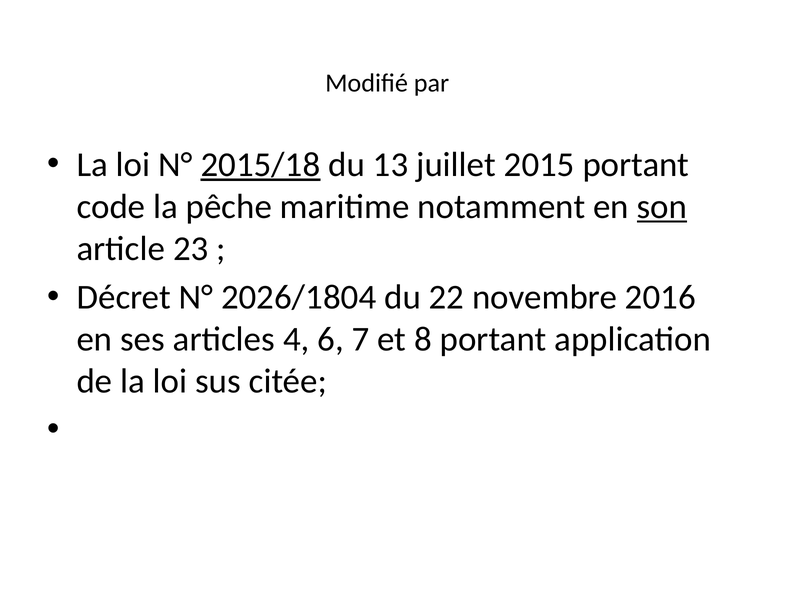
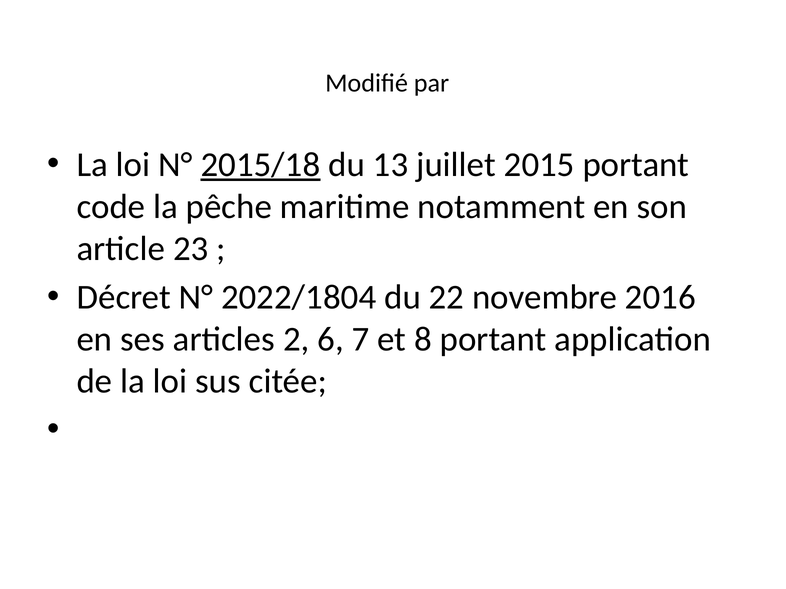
son underline: present -> none (662, 207)
2026/1804: 2026/1804 -> 2022/1804 (299, 298)
4: 4 -> 2 (296, 340)
